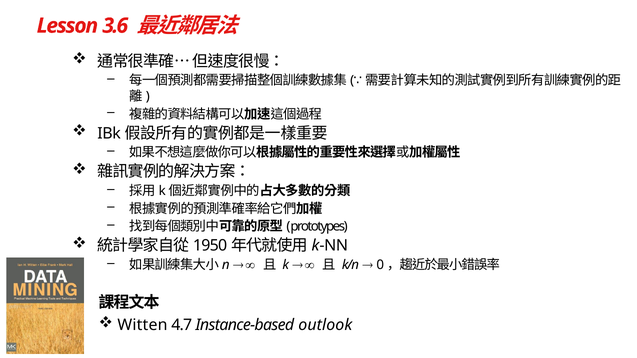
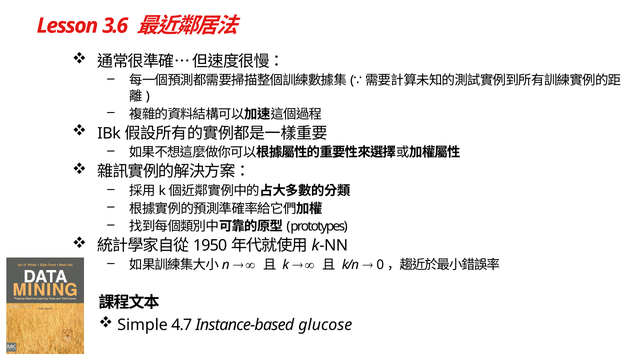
Witten: Witten -> Simple (143, 325)
outlook: outlook -> glucose (325, 325)
